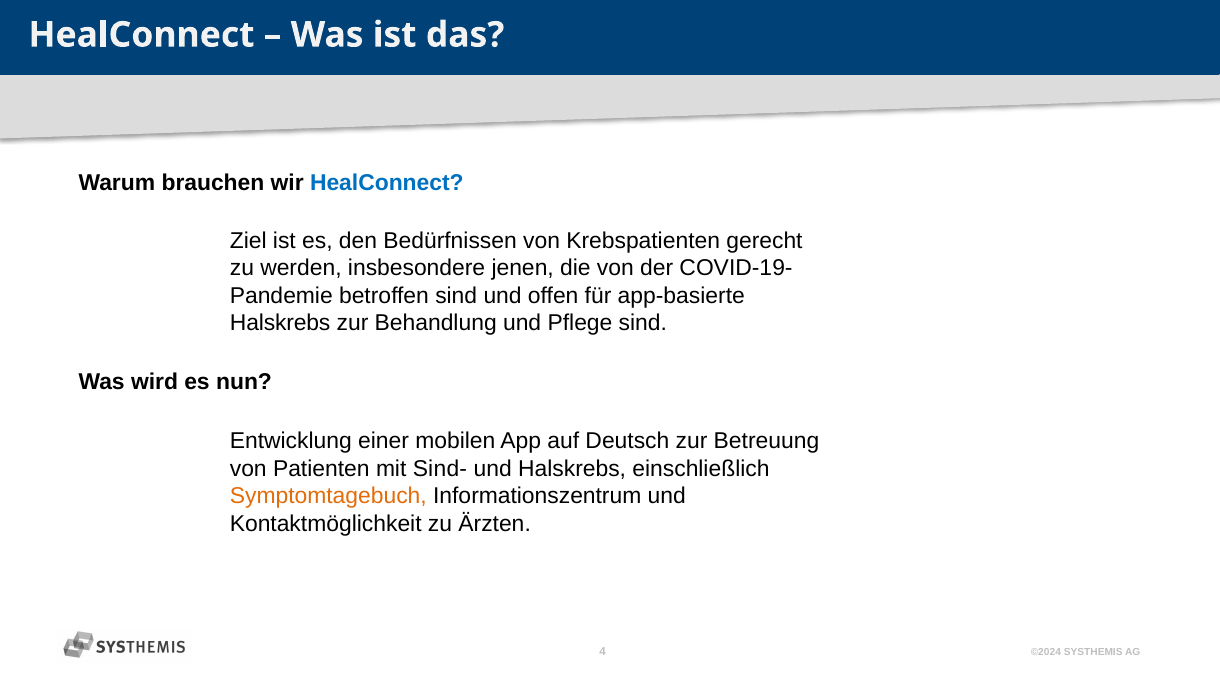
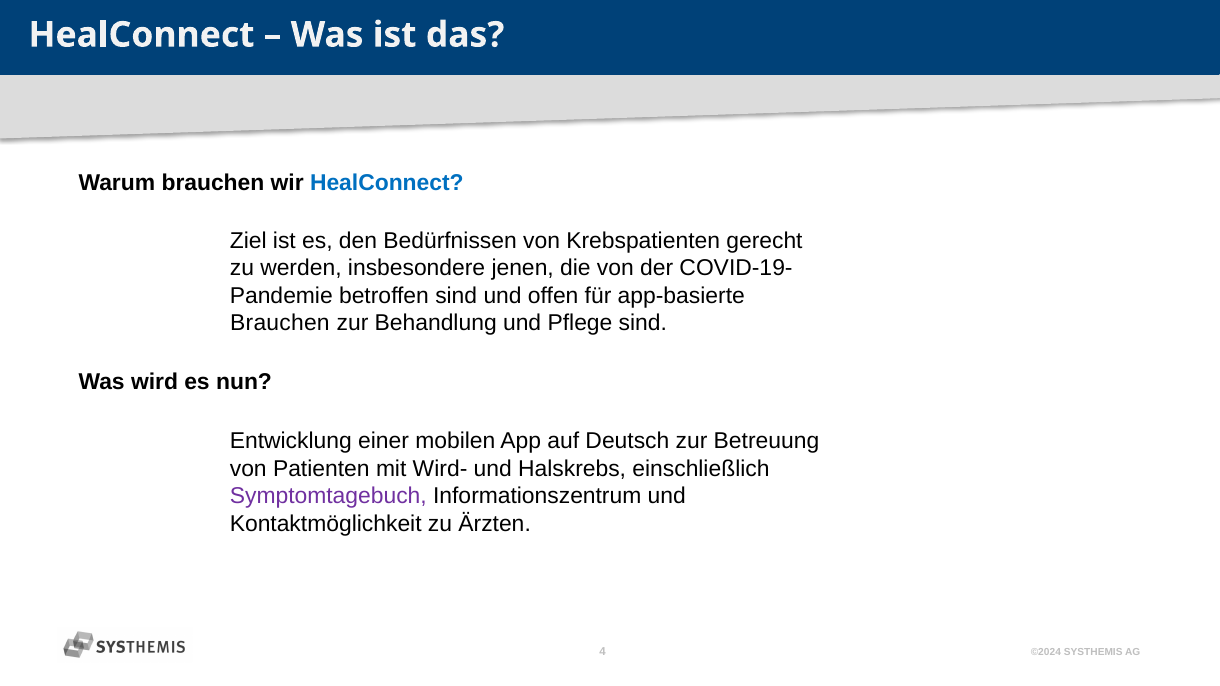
Halskrebs: Halskrebs -> Brauchen (280, 323)
Sind-: Sind- -> Wird- (440, 469)
Symptomtagebuch colour: orange -> purple (328, 496)
